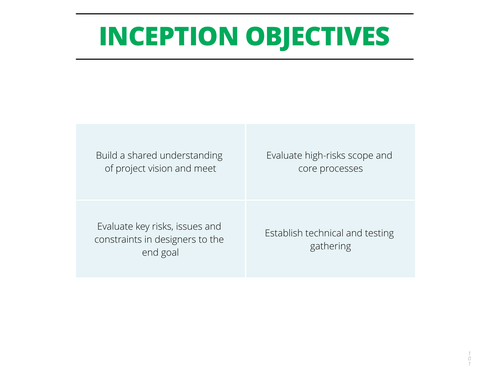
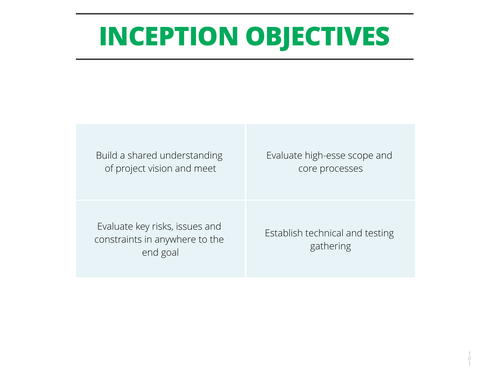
high-risks: high-risks -> high-esse (325, 156)
designers: designers -> anywhere (175, 240)
